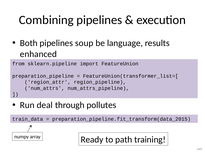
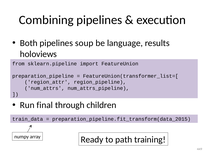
enhanced: enhanced -> holoviews (38, 54)
deal: deal -> final (45, 105)
pollutes: pollutes -> children (101, 105)
